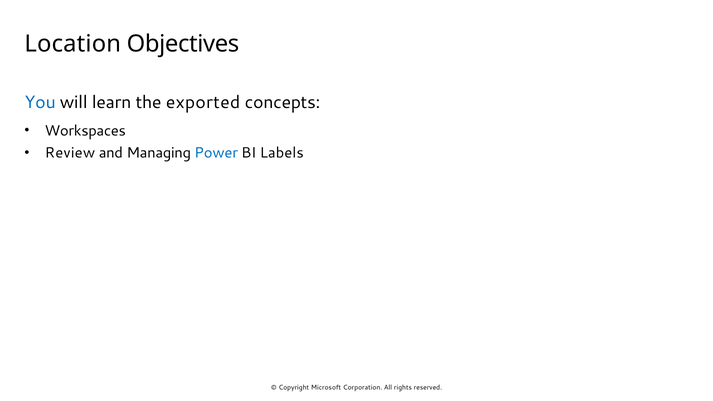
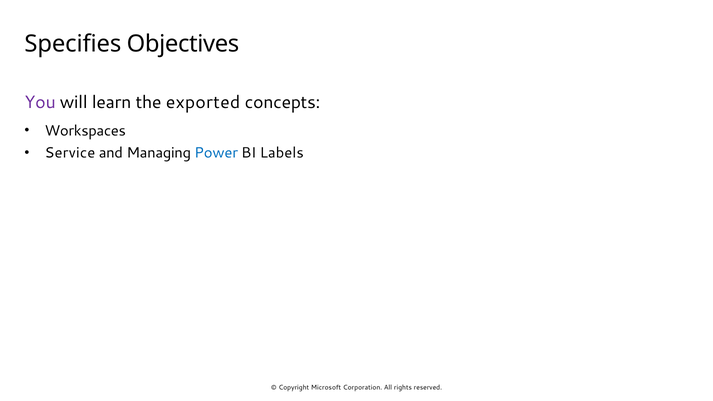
Location: Location -> Specifies (73, 44)
You colour: blue -> purple (40, 102)
Review: Review -> Service (70, 153)
